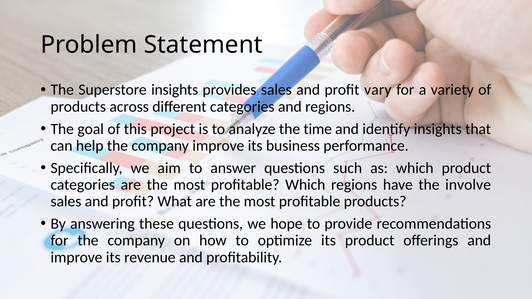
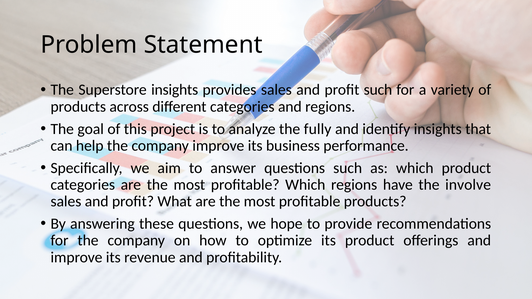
profit vary: vary -> such (378, 90)
time: time -> fully (318, 129)
